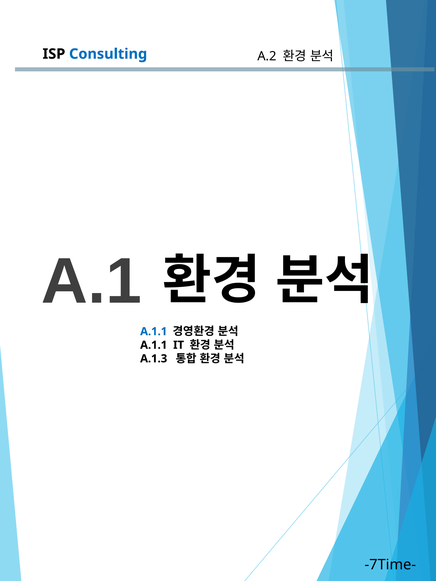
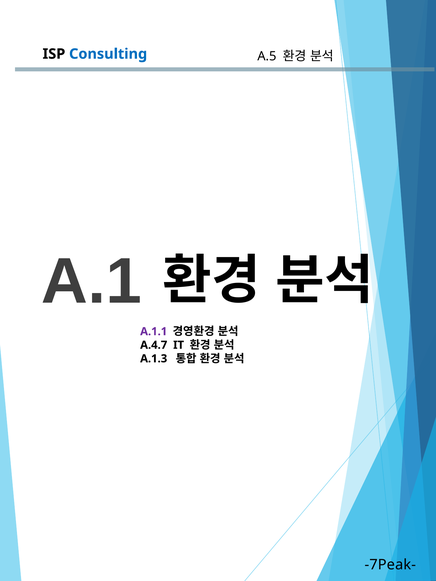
A.2: A.2 -> A.5 (267, 56)
A.1.1 colour: blue -> purple (154, 332)
A.1.1: A.1.1 -> A.4.7 (154, 345)
-7Time-: -7Time- -> -7Peak- (390, 565)
